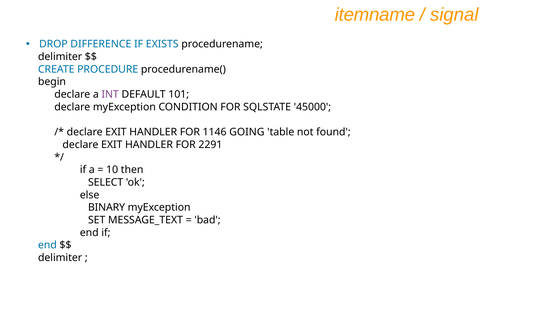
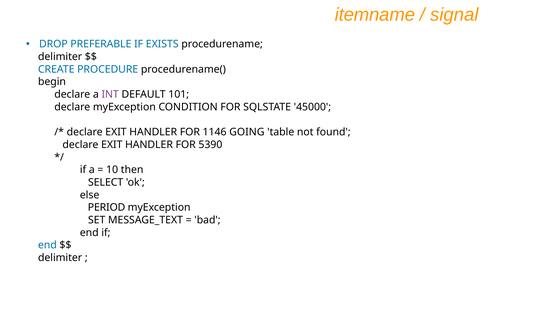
DIFFERENCE: DIFFERENCE -> PREFERABLE (101, 44)
2291: 2291 -> 5390 (210, 145)
BINARY: BINARY -> PERIOD (107, 207)
